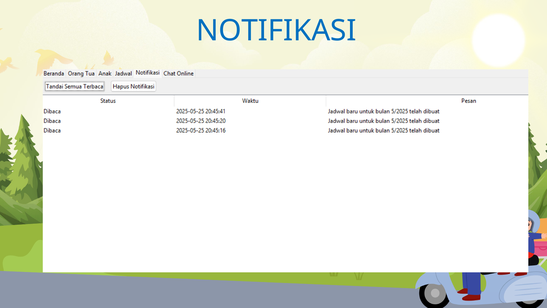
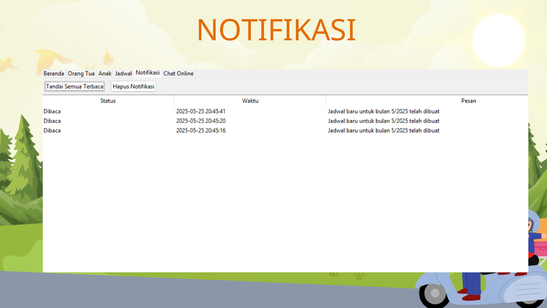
NOTIFIKASI colour: blue -> orange (276, 31)
